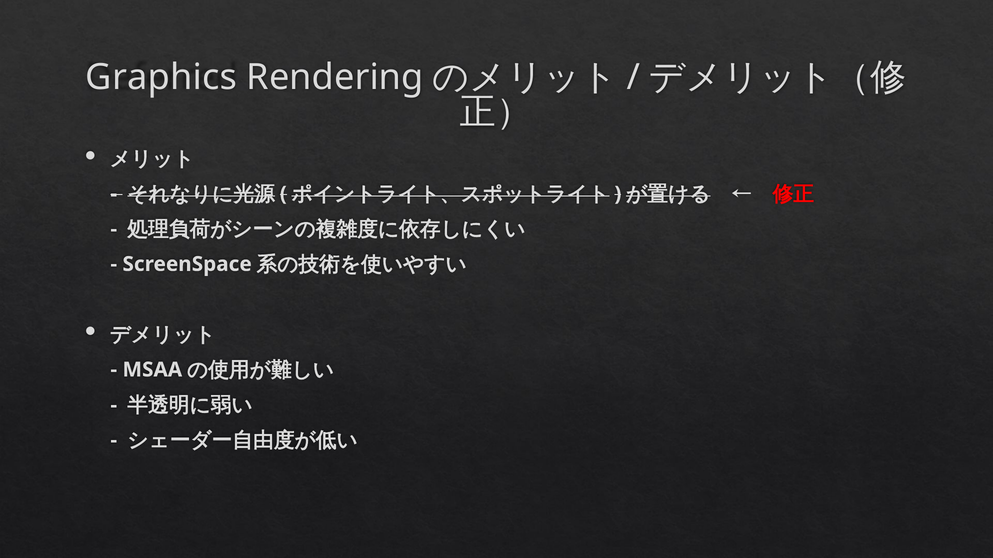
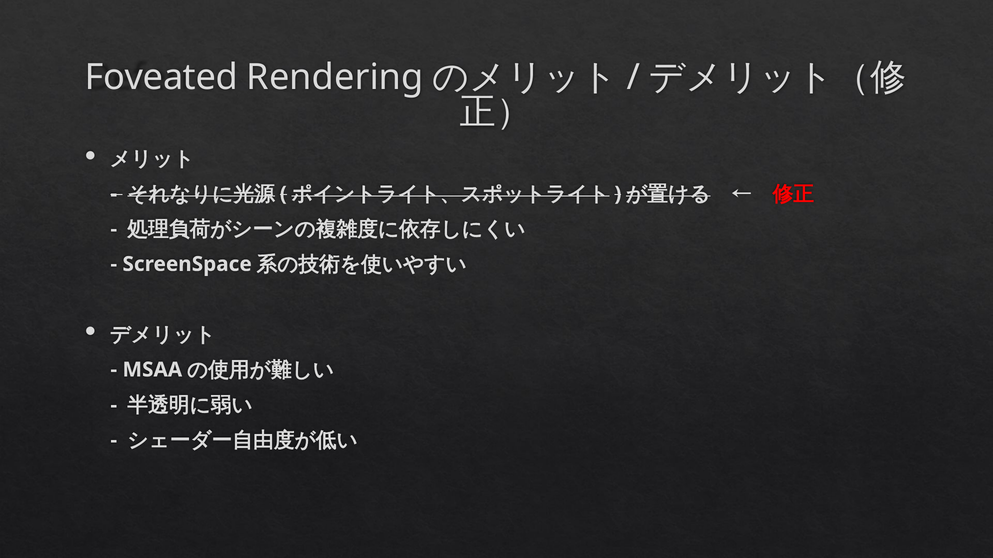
Graphics: Graphics -> Foveated (161, 77)
